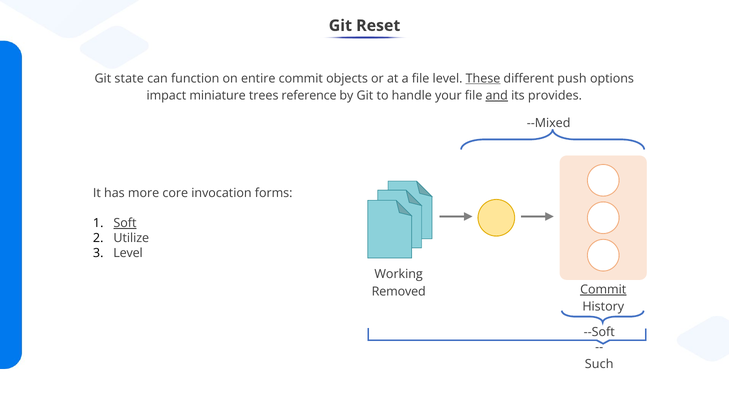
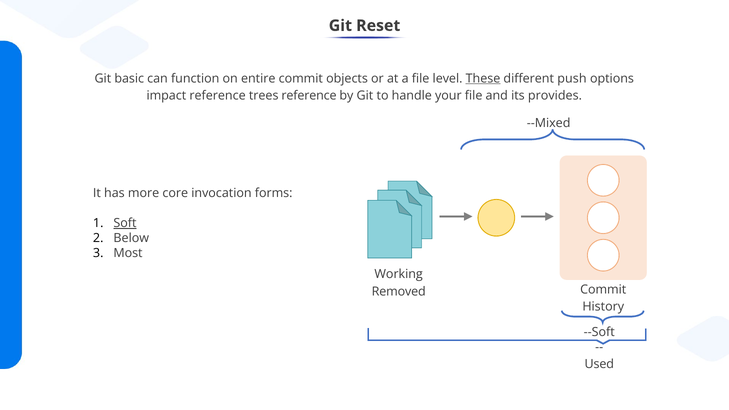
state: state -> basic (129, 78)
impact miniature: miniature -> reference (218, 96)
and underline: present -> none (497, 96)
Utilize: Utilize -> Below (131, 238)
Level: Level -> Most (128, 253)
Commit underline: present -> none (603, 290)
Such: Such -> Used (599, 364)
